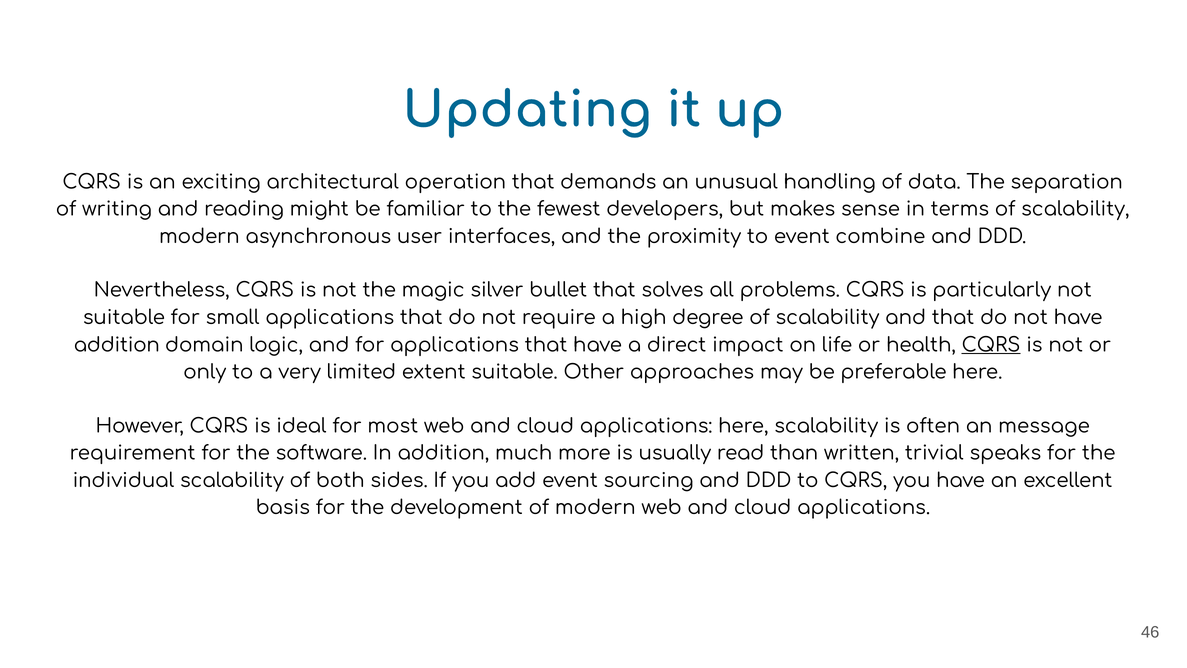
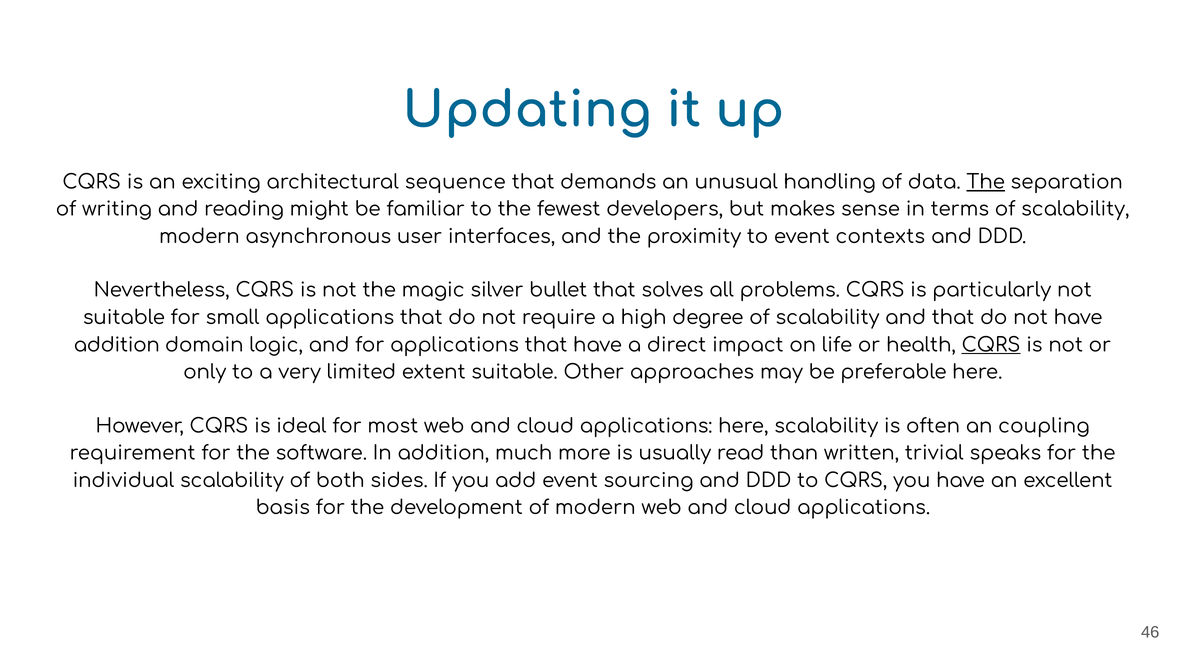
operation: operation -> sequence (455, 182)
The underline: none -> present (986, 182)
combine: combine -> contexts (880, 237)
message: message -> coupling (1044, 426)
